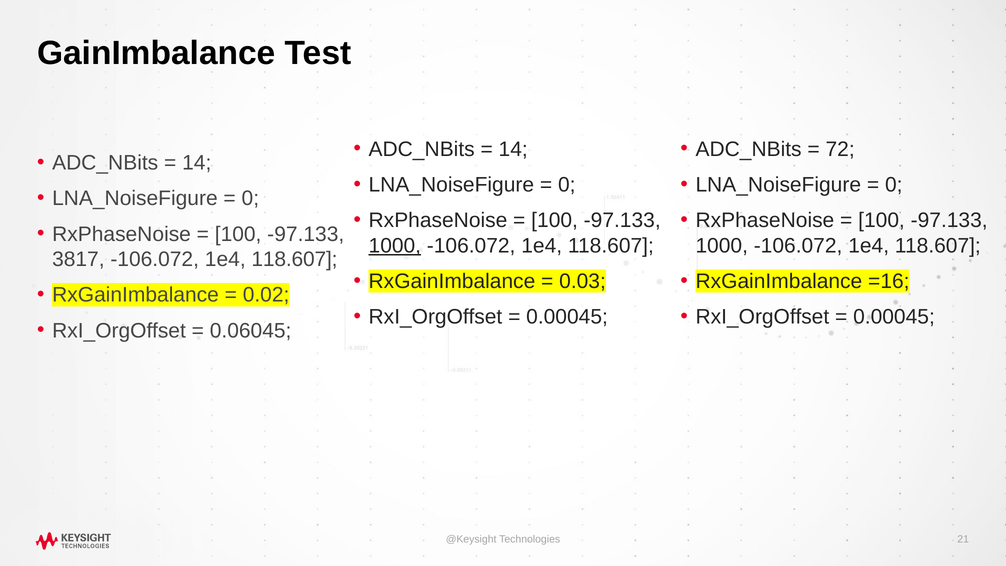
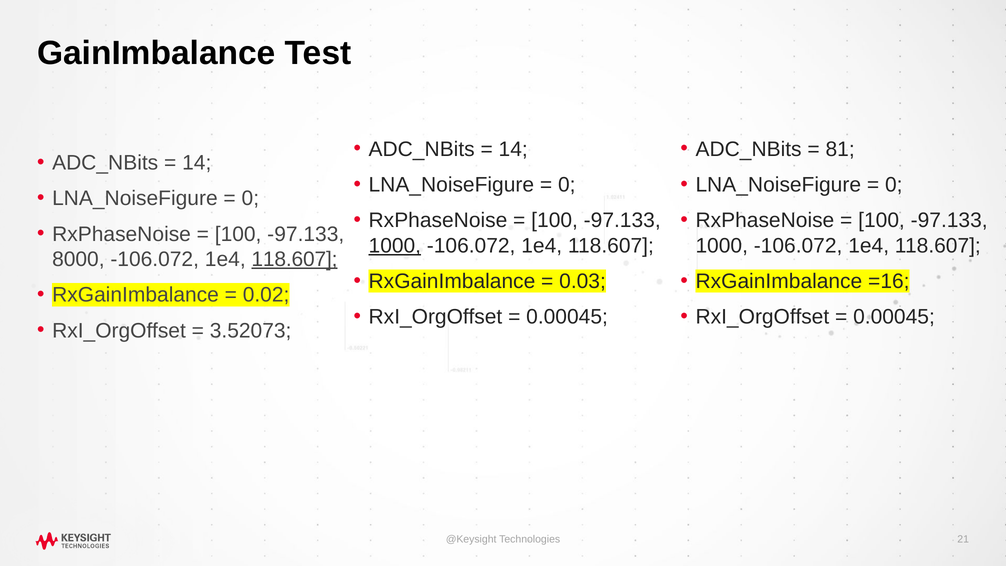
72: 72 -> 81 (840, 149)
3817: 3817 -> 8000 (78, 259)
118.607 underline: none -> present (294, 259)
0.06045: 0.06045 -> 3.52073 (251, 331)
